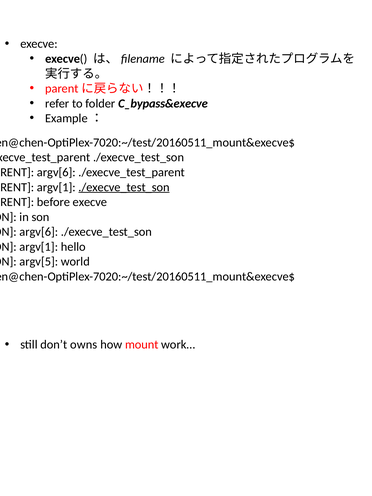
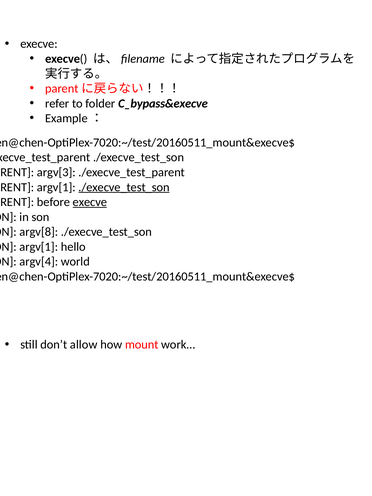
argv[6: argv[6 -> argv[3 (56, 172)
execve underline: none -> present (90, 202)
argv[6: argv[6 -> argv[8 (39, 232)
argv[5: argv[5 -> argv[4 (39, 262)
owns: owns -> allow (84, 345)
